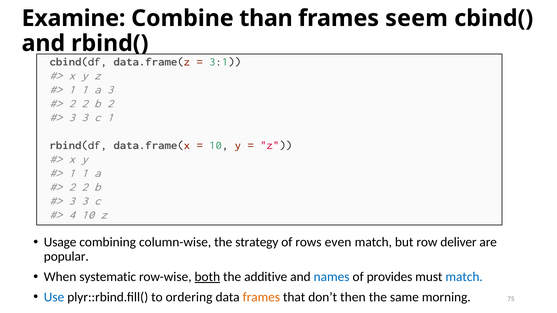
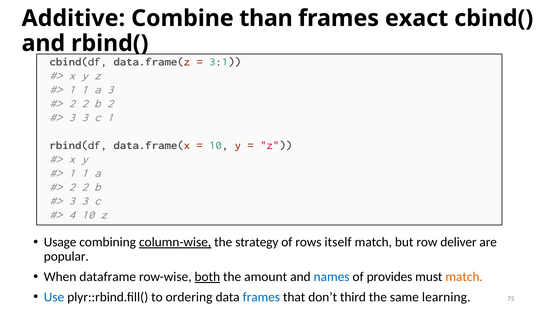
Examine: Examine -> Additive (73, 18)
seem: seem -> exact (417, 18)
column-wise underline: none -> present (175, 242)
even: even -> itself (338, 242)
systematic: systematic -> dataframe (108, 277)
additive: additive -> amount (266, 277)
match colour: blue -> orange (464, 277)
frames colour: orange -> blue (261, 297)
then: then -> third (353, 297)
morning: morning -> learning (446, 297)
